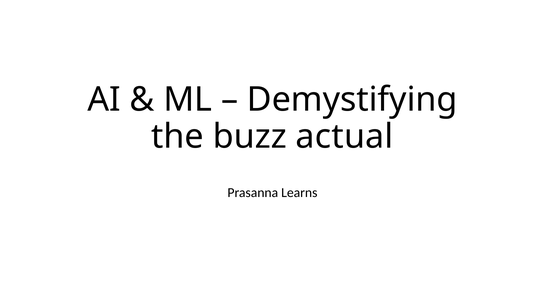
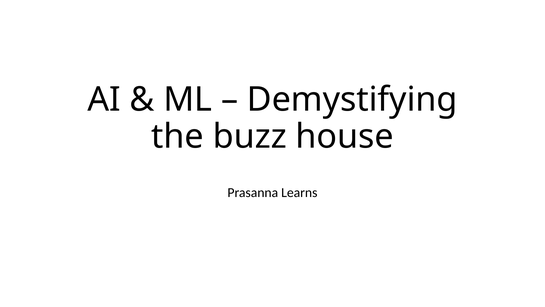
actual: actual -> house (345, 136)
